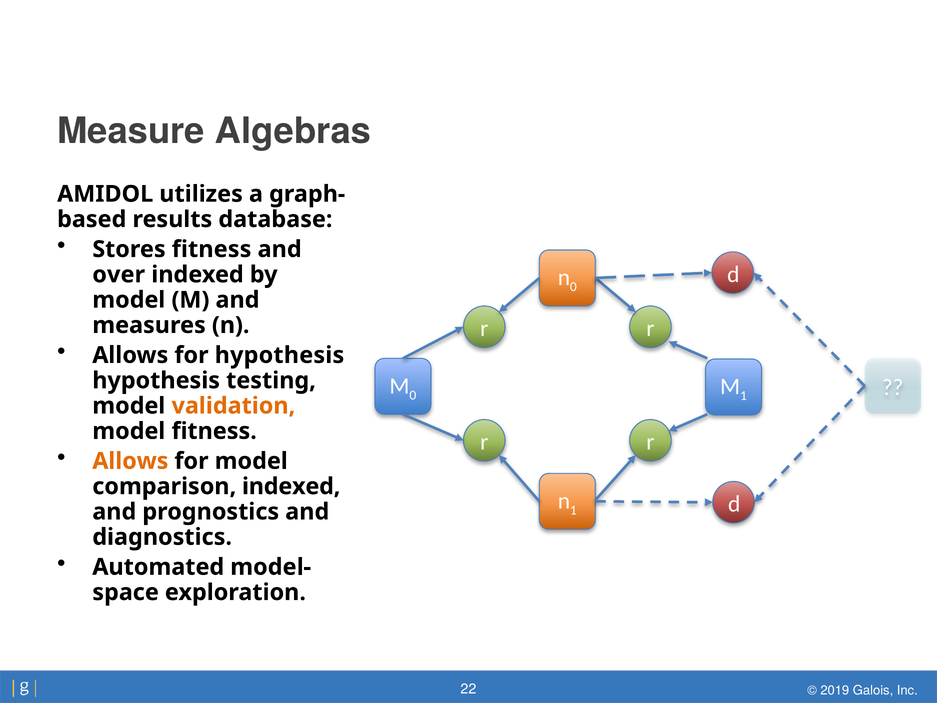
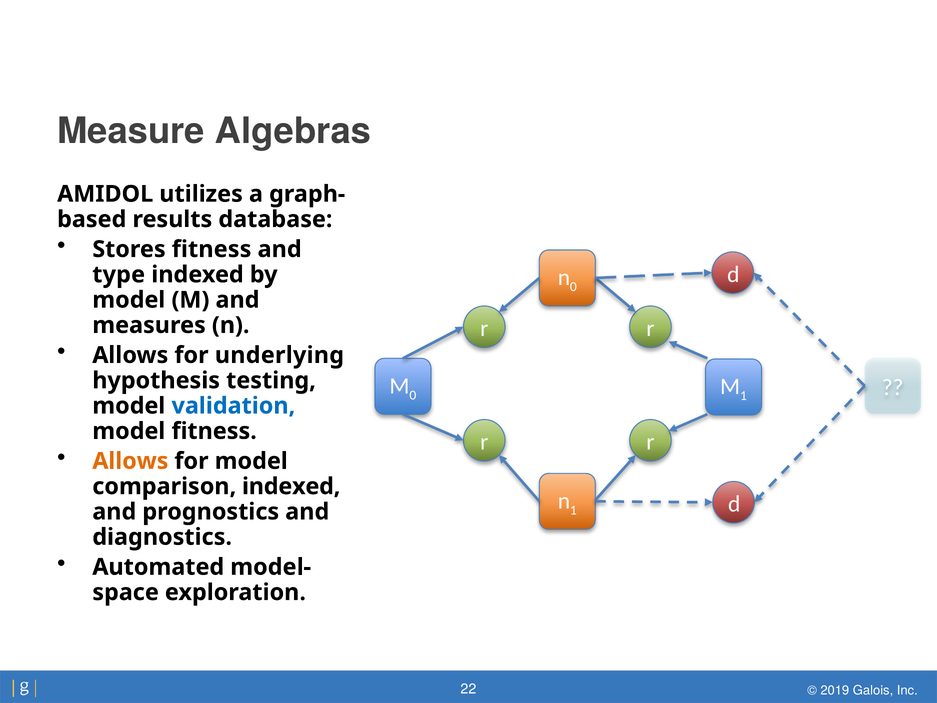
over: over -> type (119, 275)
for hypothesis: hypothesis -> underlying (279, 355)
validation colour: orange -> blue (233, 406)
